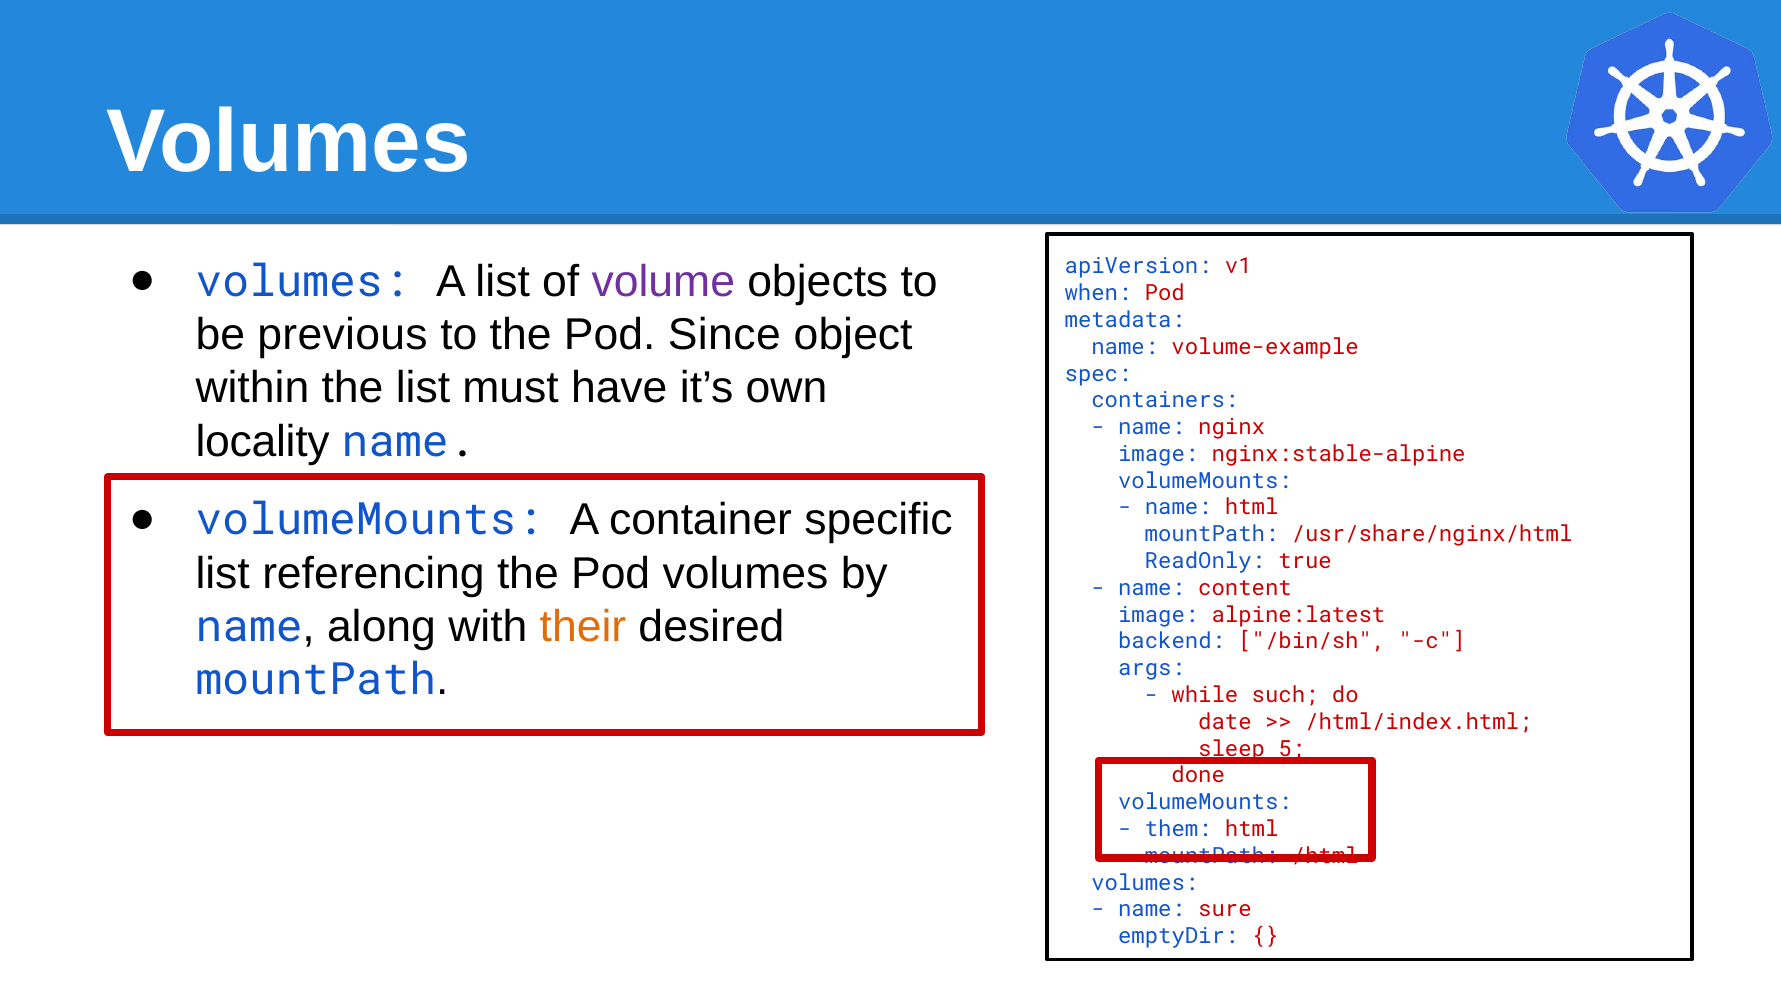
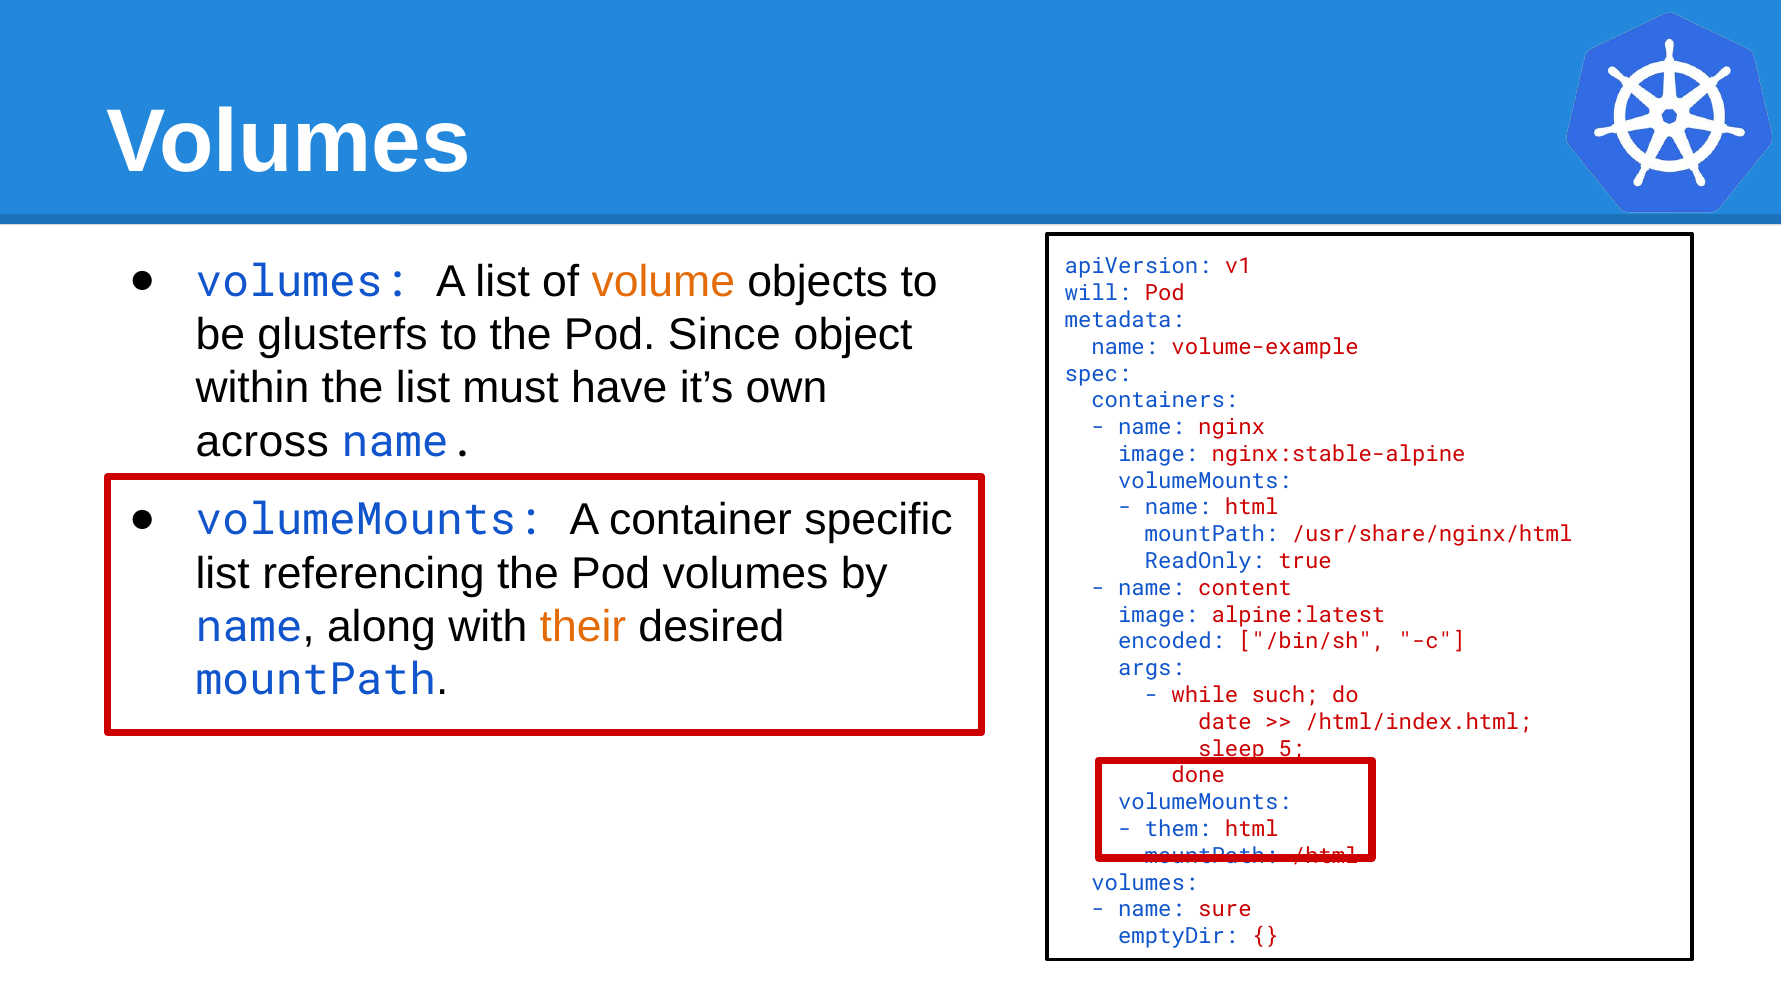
volume colour: purple -> orange (663, 281)
when: when -> will (1098, 293)
previous: previous -> glusterfs (343, 335)
locality: locality -> across (262, 442)
backend: backend -> encoded (1172, 641)
